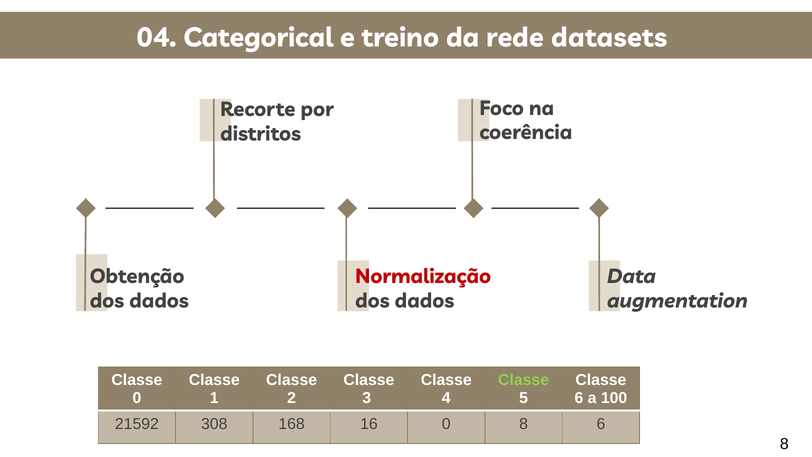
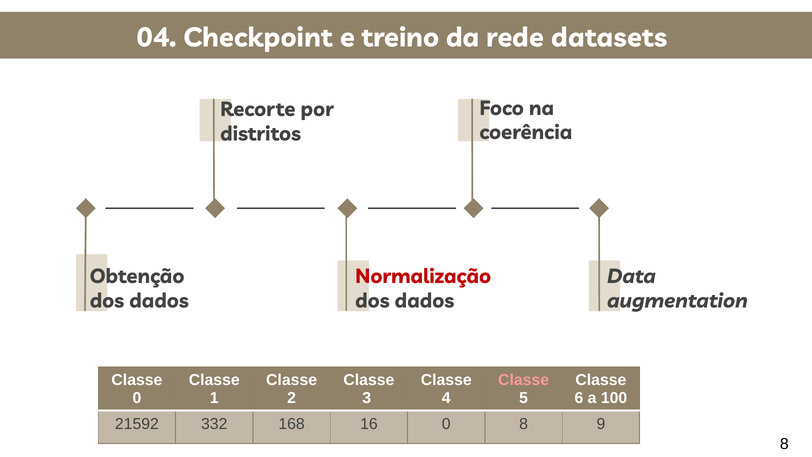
Categorical: Categorical -> Checkpoint (258, 38)
Classe colour: light green -> pink (524, 380)
308: 308 -> 332 (214, 424)
8 6: 6 -> 9 (601, 424)
